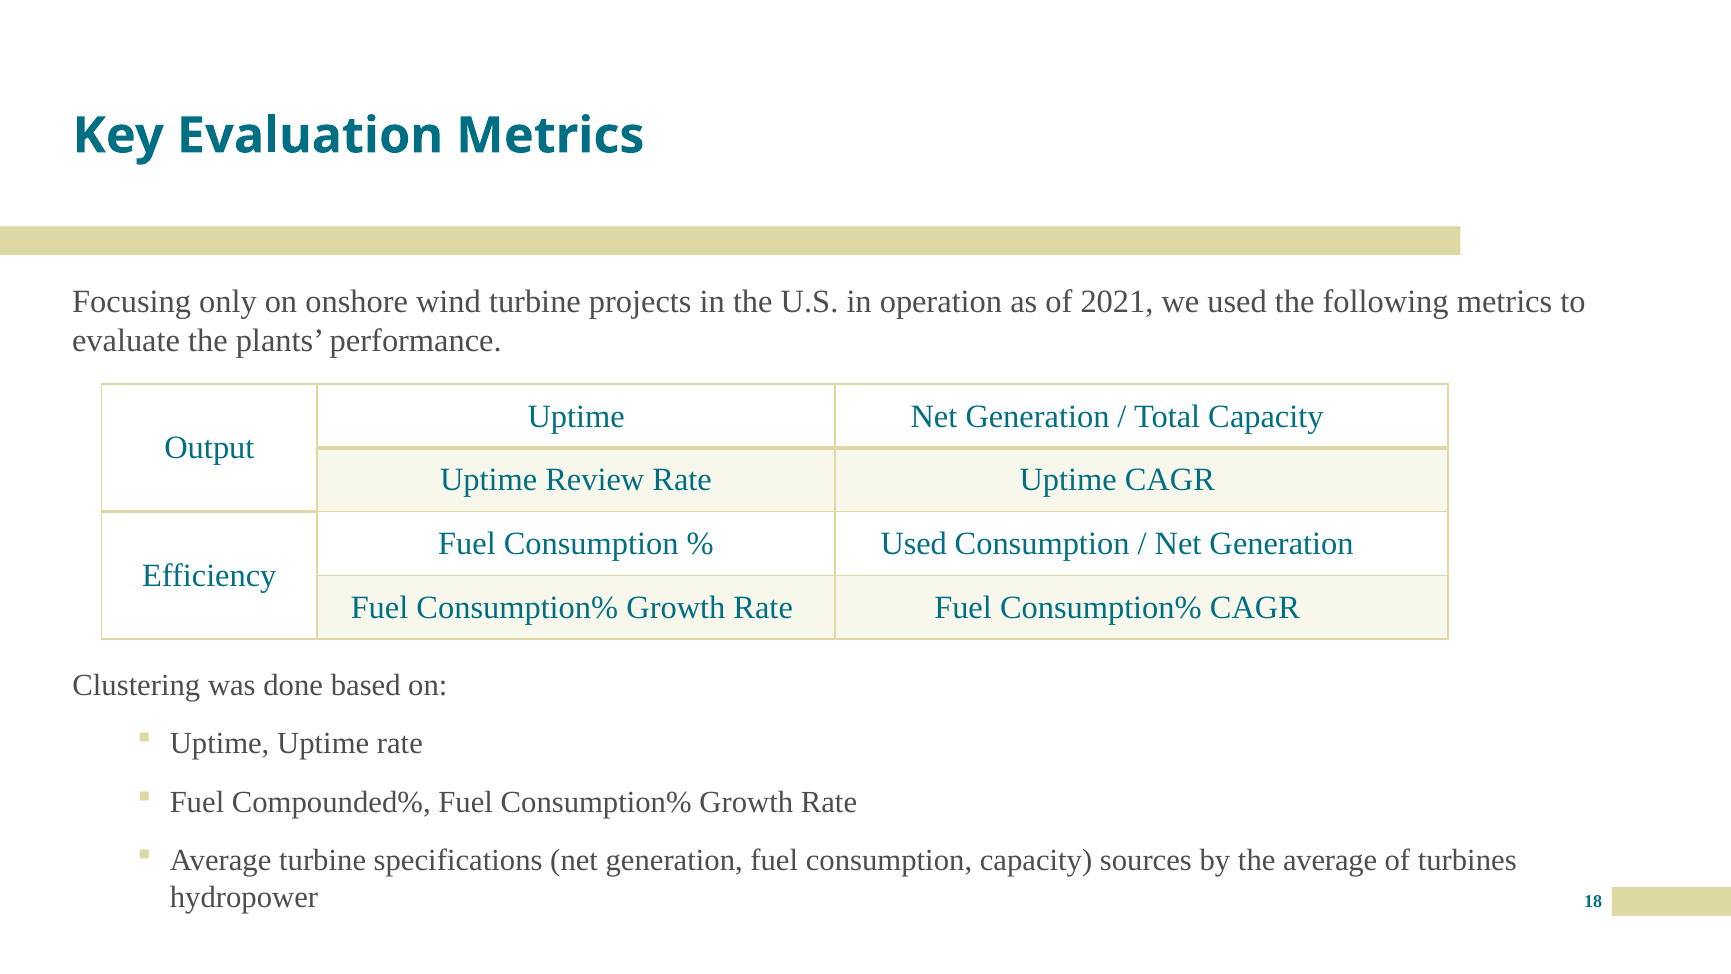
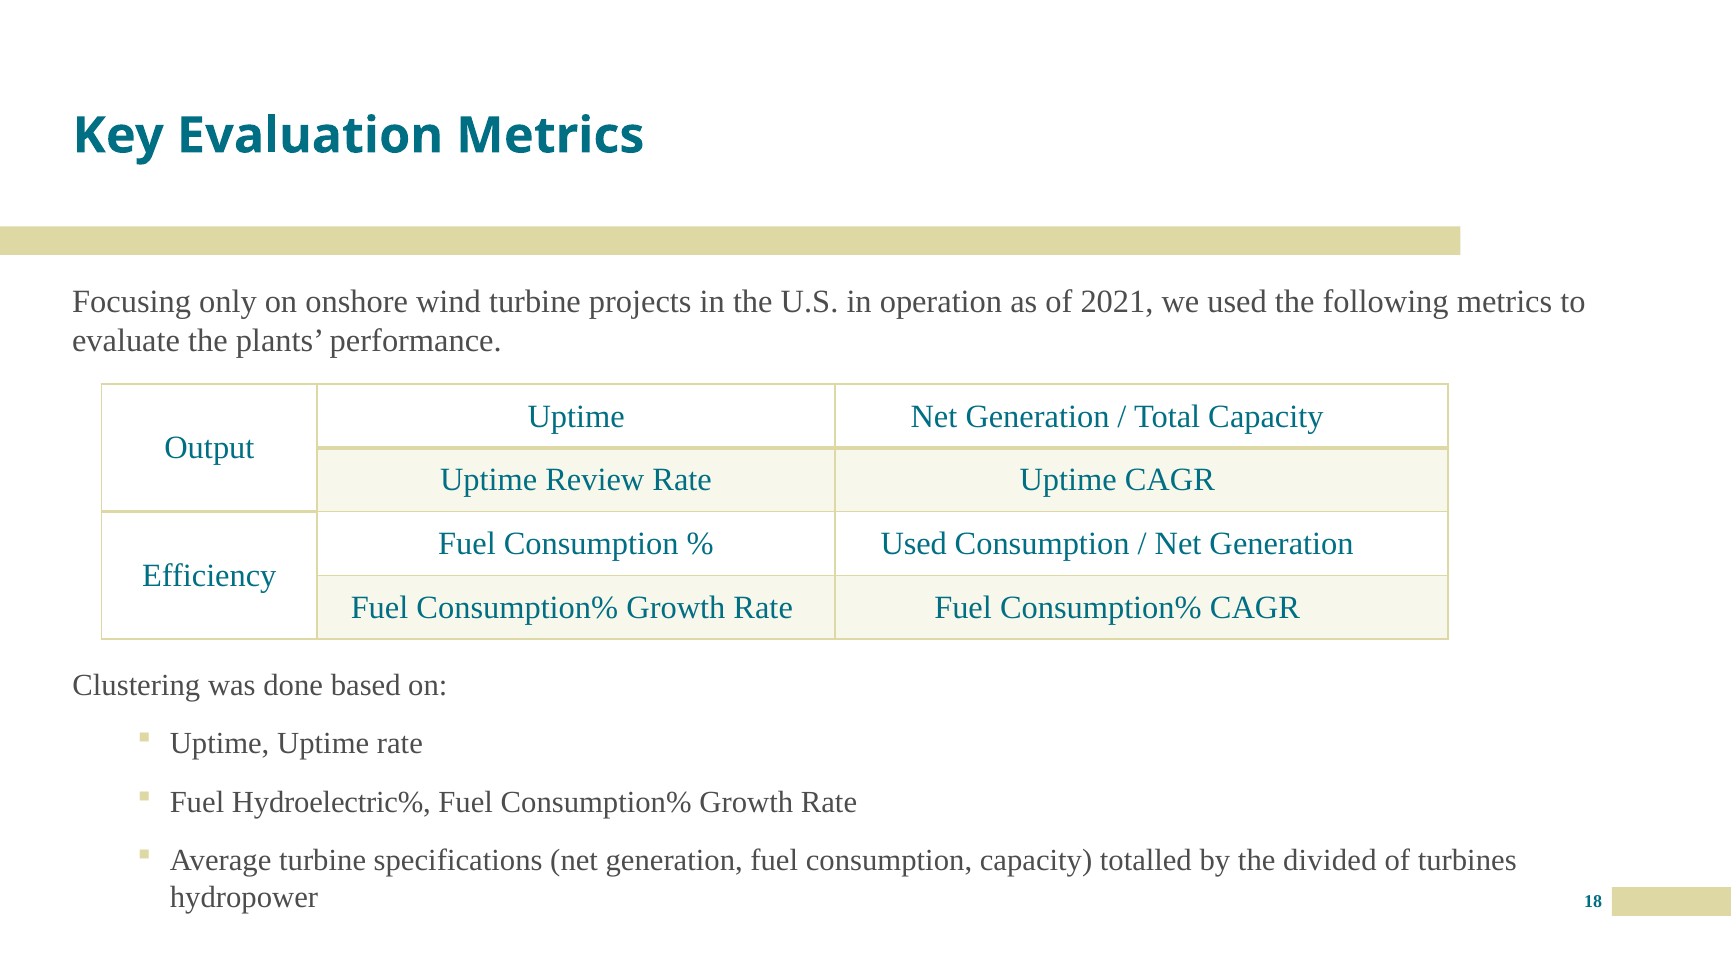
Compounded%: Compounded% -> Hydroelectric% (331, 802)
sources: sources -> totalled (1146, 860)
the average: average -> divided (1330, 860)
